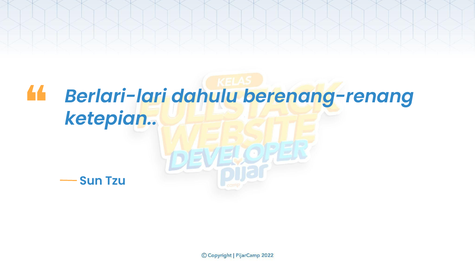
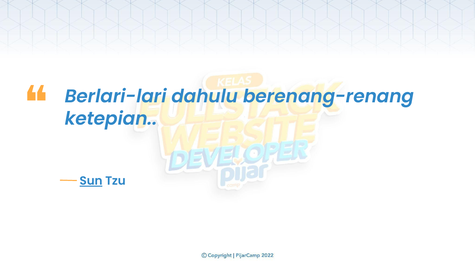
Sun underline: none -> present (91, 181)
